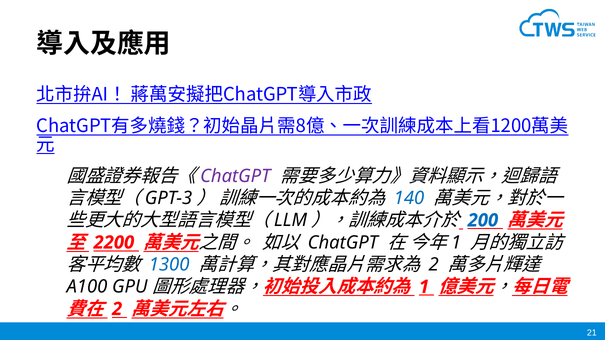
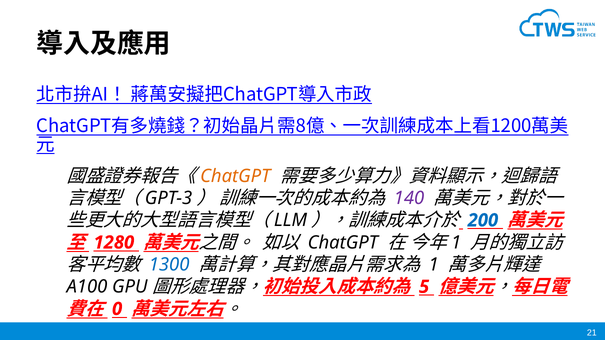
ChatGPT colour: purple -> orange (235, 176)
140 colour: blue -> purple (409, 198)
2200: 2200 -> 1280 (114, 243)
2: 2 -> 1 (434, 265)
1: 1 -> 5 (424, 287)
2: 2 -> 0 (117, 309)
